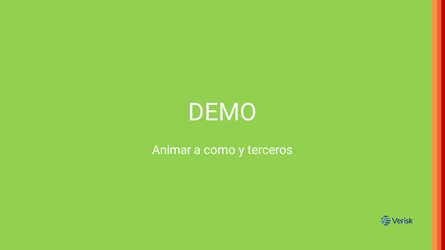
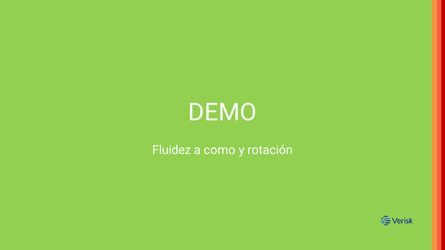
Animar: Animar -> Fluidez (172, 150)
terceros: terceros -> rotación (270, 150)
